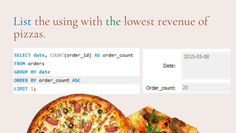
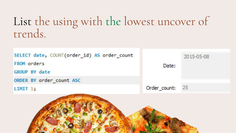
List colour: blue -> black (22, 21)
revenue: revenue -> uncover (177, 21)
pizzas: pizzas -> trends (30, 33)
